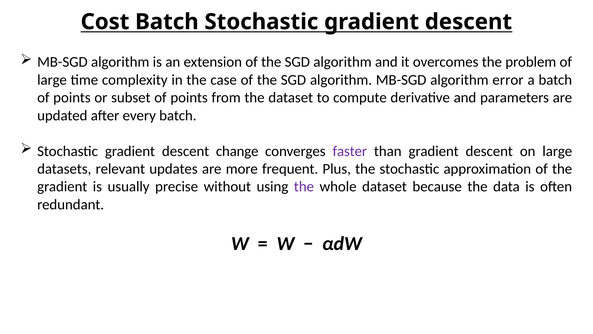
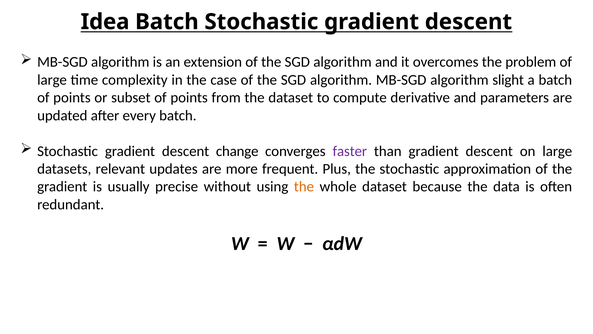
Cost: Cost -> Idea (105, 22)
error: error -> slight (508, 80)
the colour: purple -> orange (304, 187)
